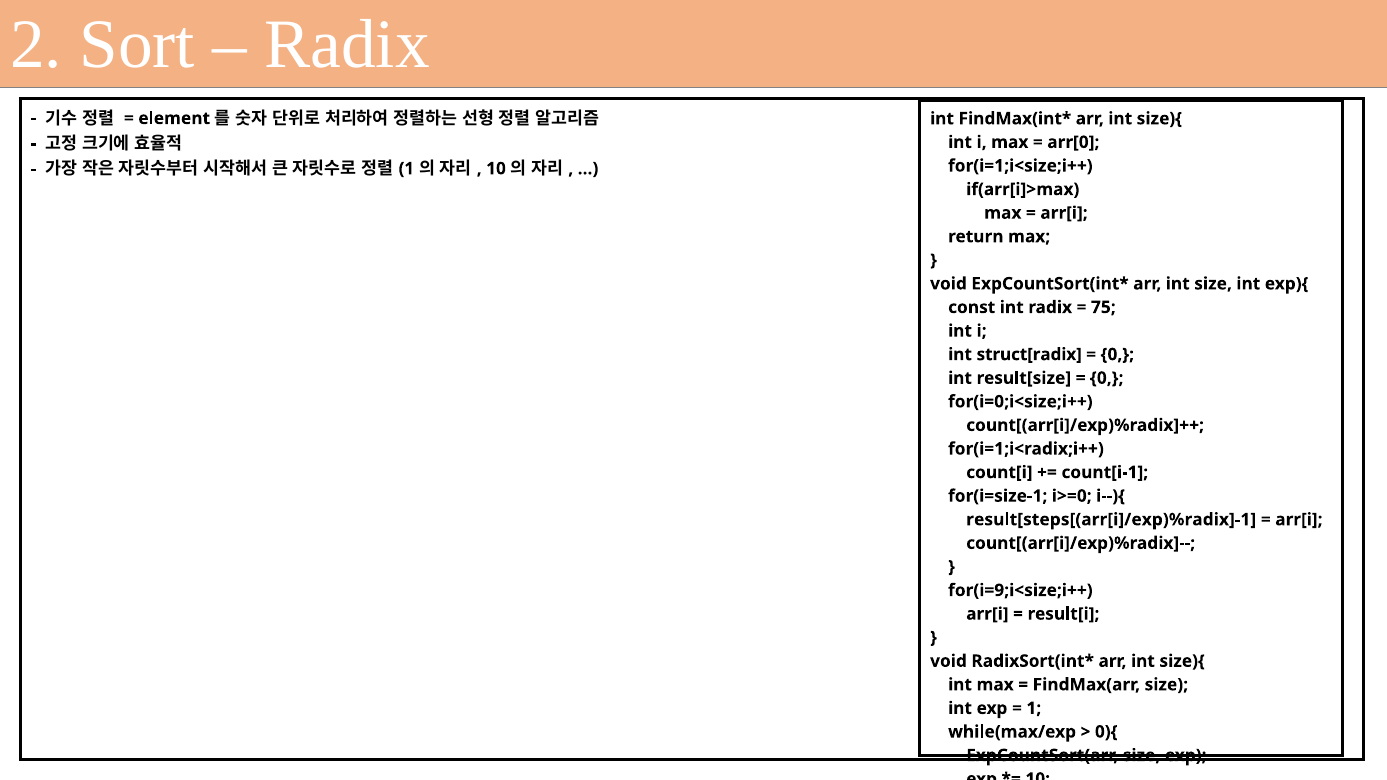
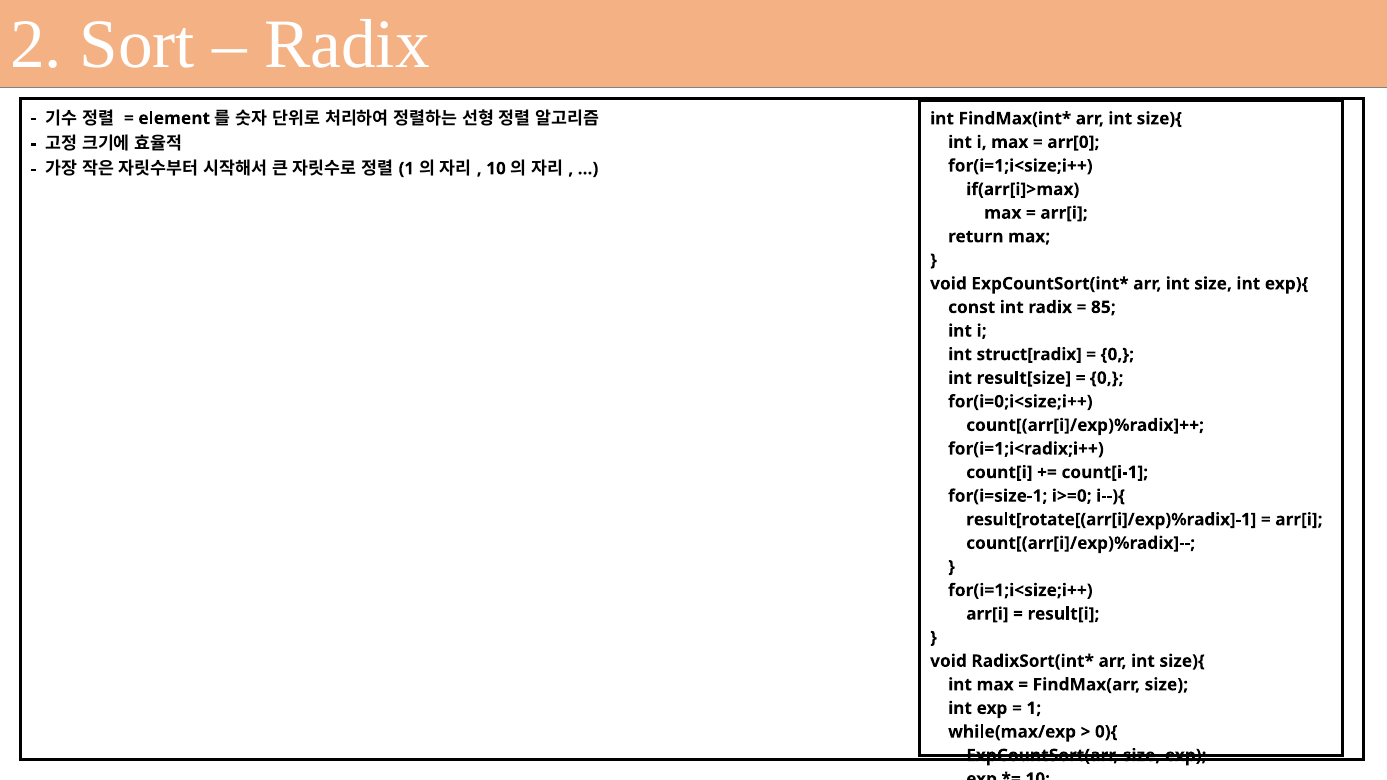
75: 75 -> 85 (1103, 307)
result[steps[(arr[i]/exp)%radix]-1: result[steps[(arr[i]/exp)%radix]-1 -> result[rotate[(arr[i]/exp)%radix]-1 (1111, 520)
for(i=9;i<size;i++: for(i=9;i<size;i++ -> for(i=1;i<size;i++ (1020, 590)
